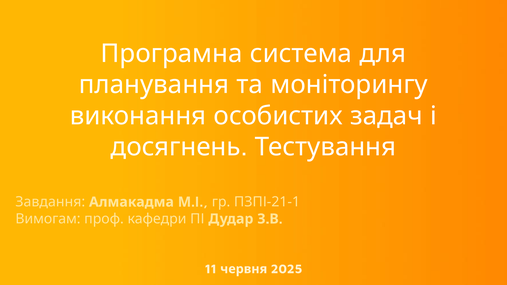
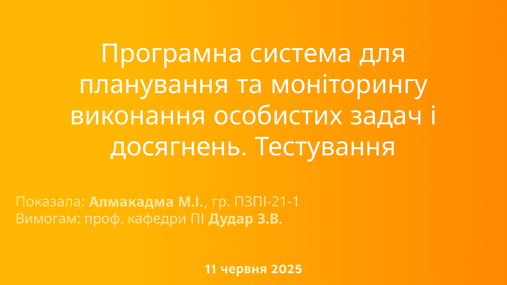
Завдання: Завдання -> Показала (50, 202)
